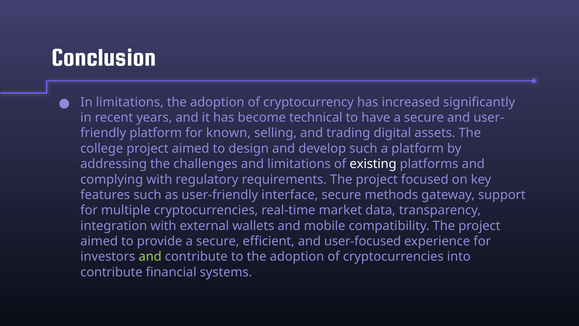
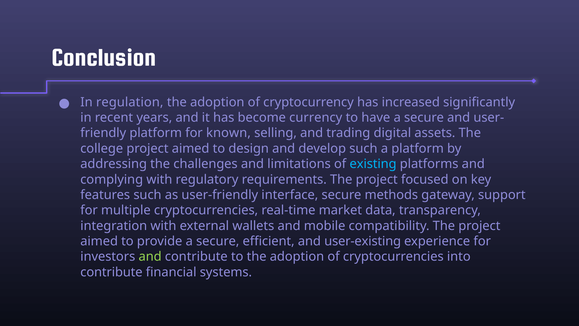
In limitations: limitations -> regulation (130, 102)
technical: technical -> currency (316, 118)
existing colour: white -> light blue (373, 164)
user-focused: user-focused -> user-existing (363, 241)
